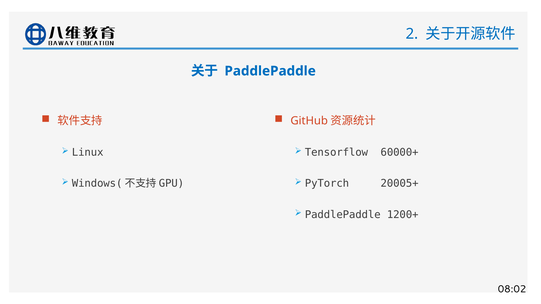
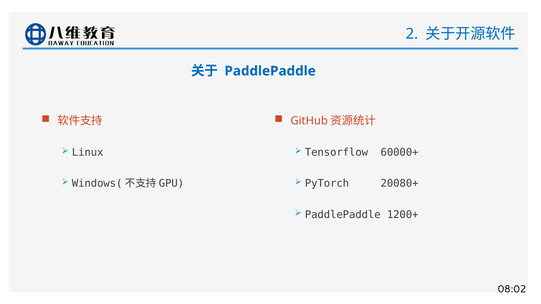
20005+: 20005+ -> 20080+ (400, 184)
